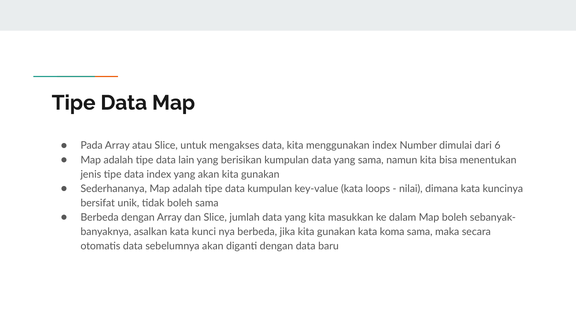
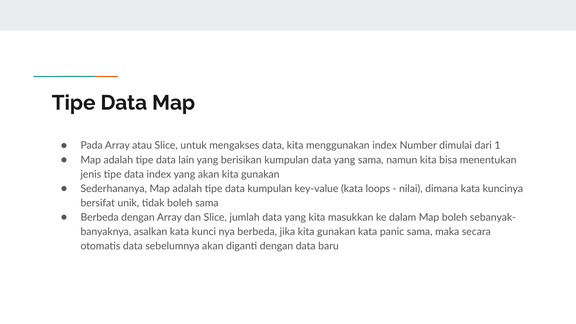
6: 6 -> 1 (497, 146)
koma: koma -> panic (392, 232)
